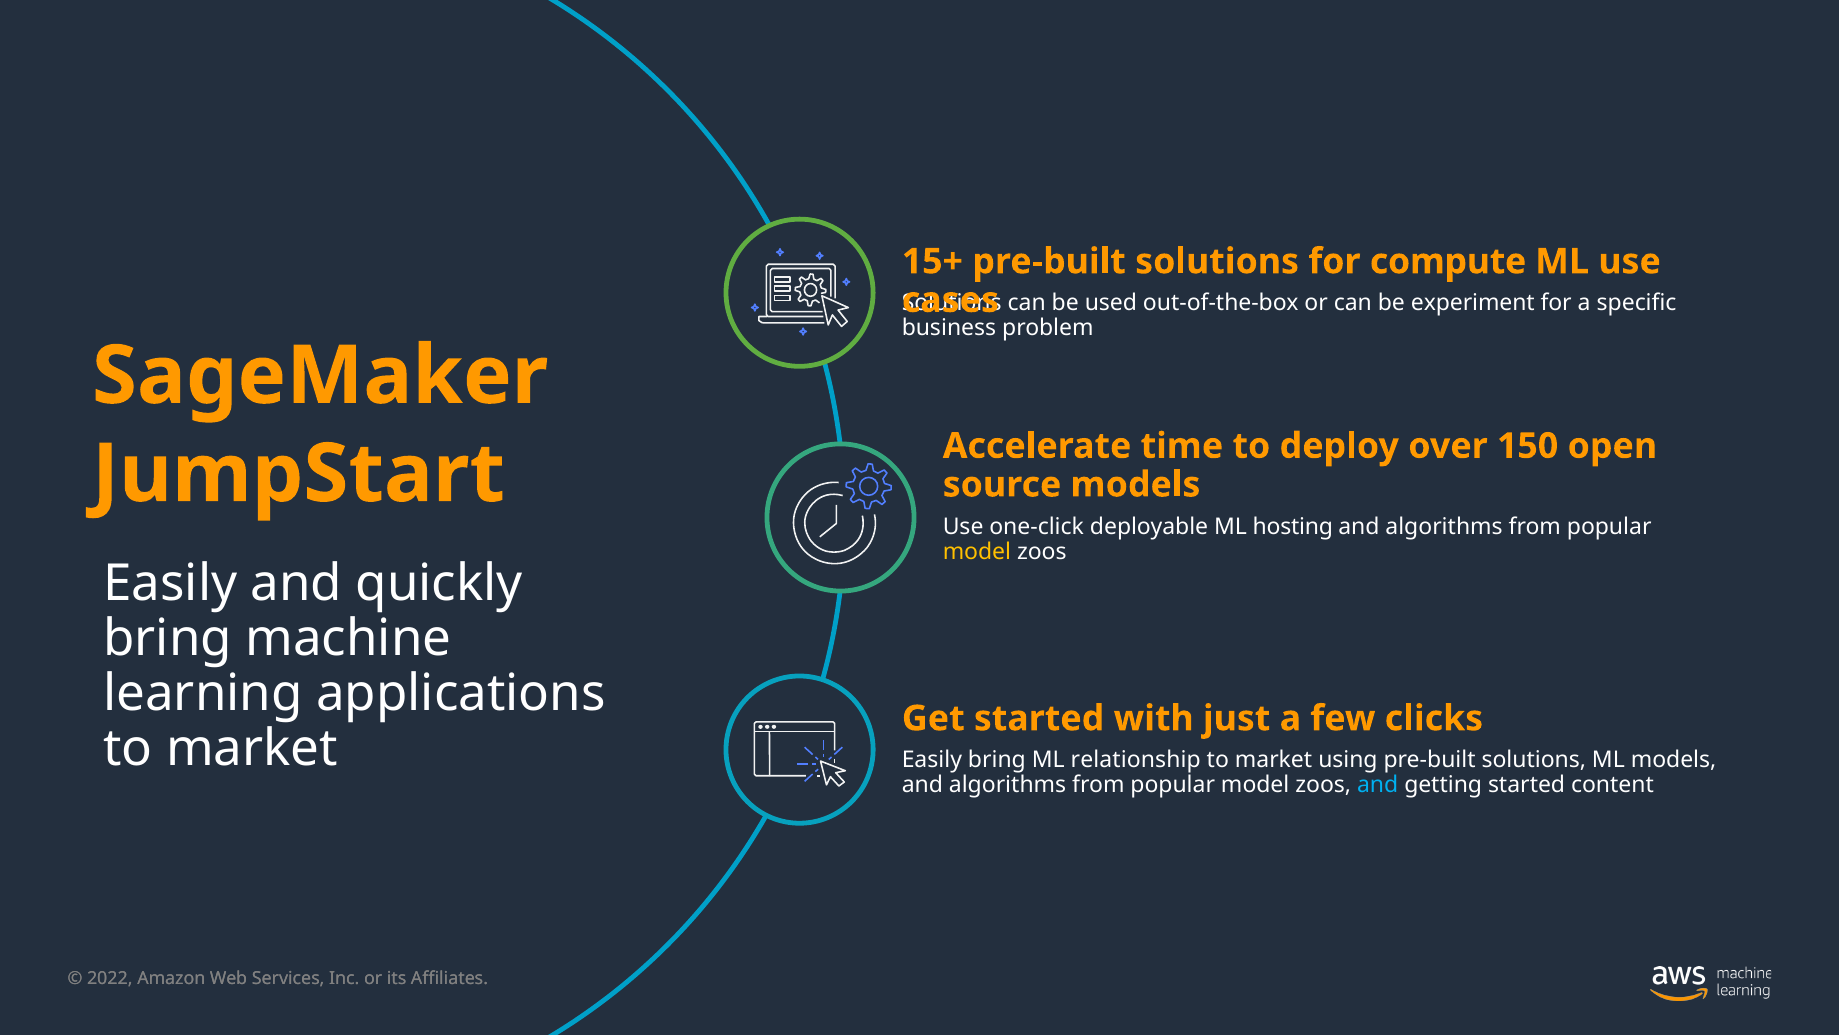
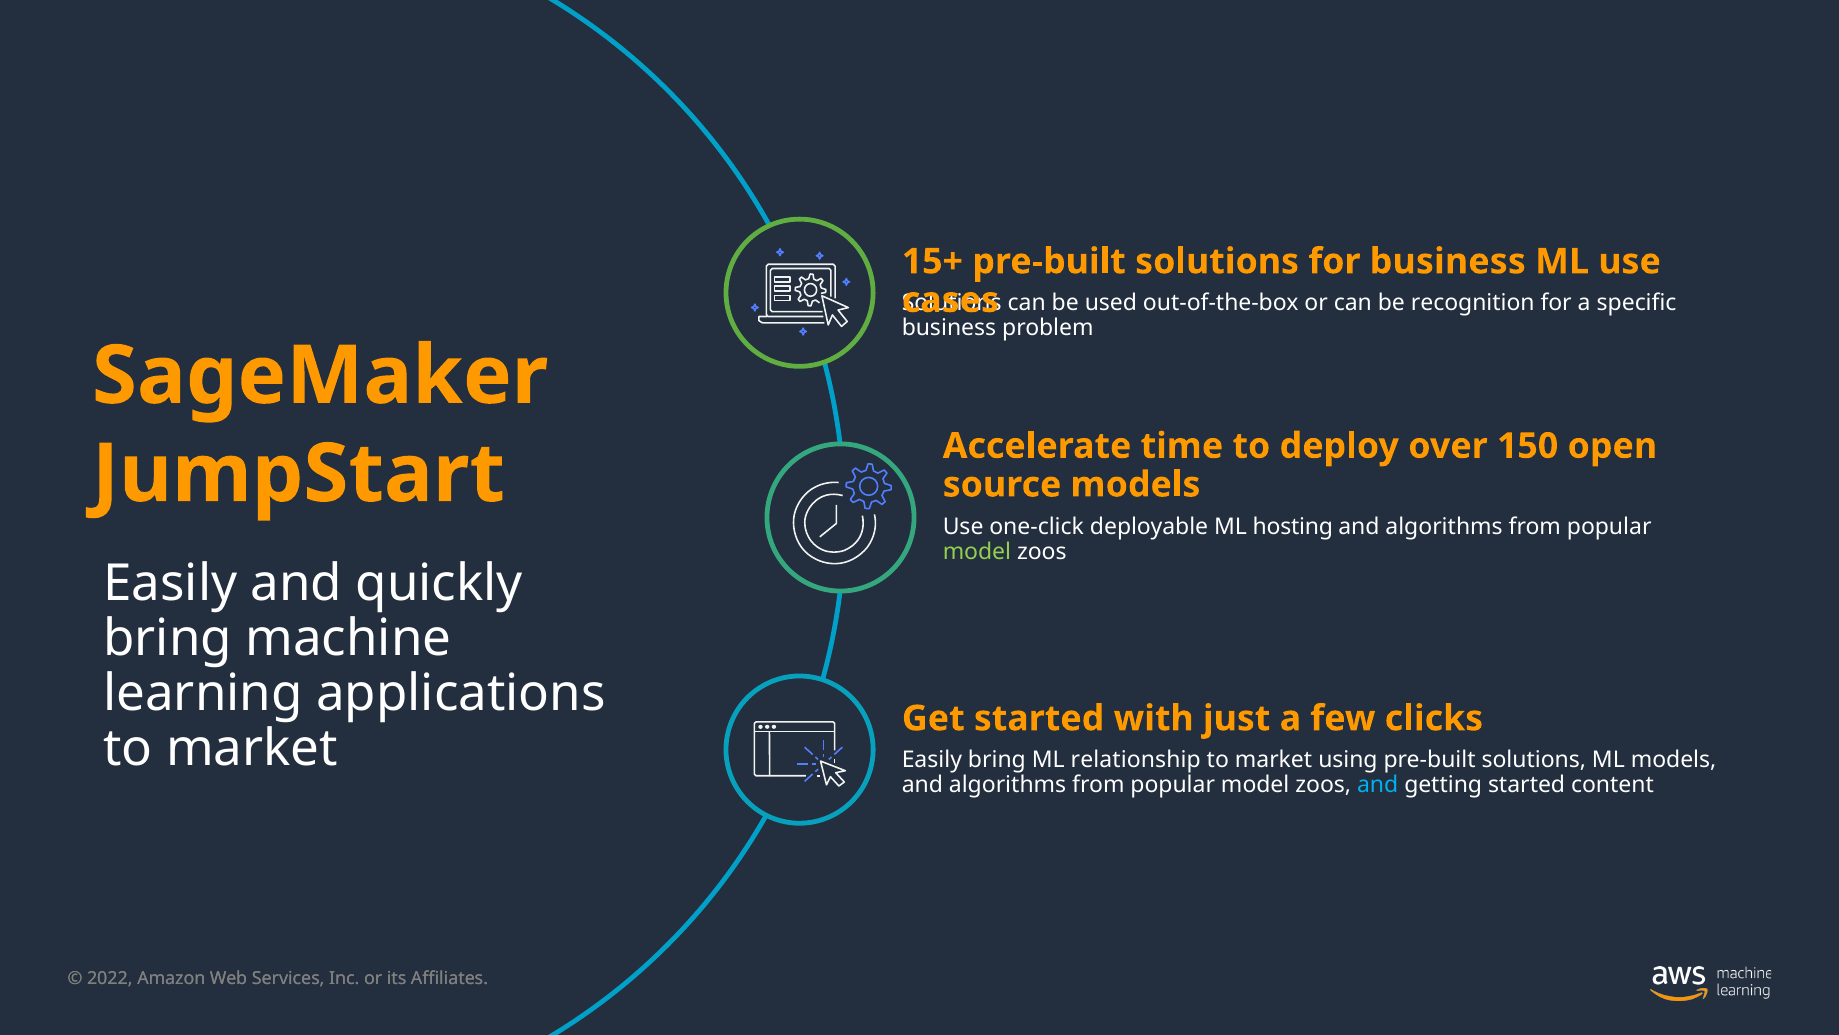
for compute: compute -> business (1448, 261)
experiment: experiment -> recognition (1473, 303)
model colour: yellow -> light green (977, 552)
